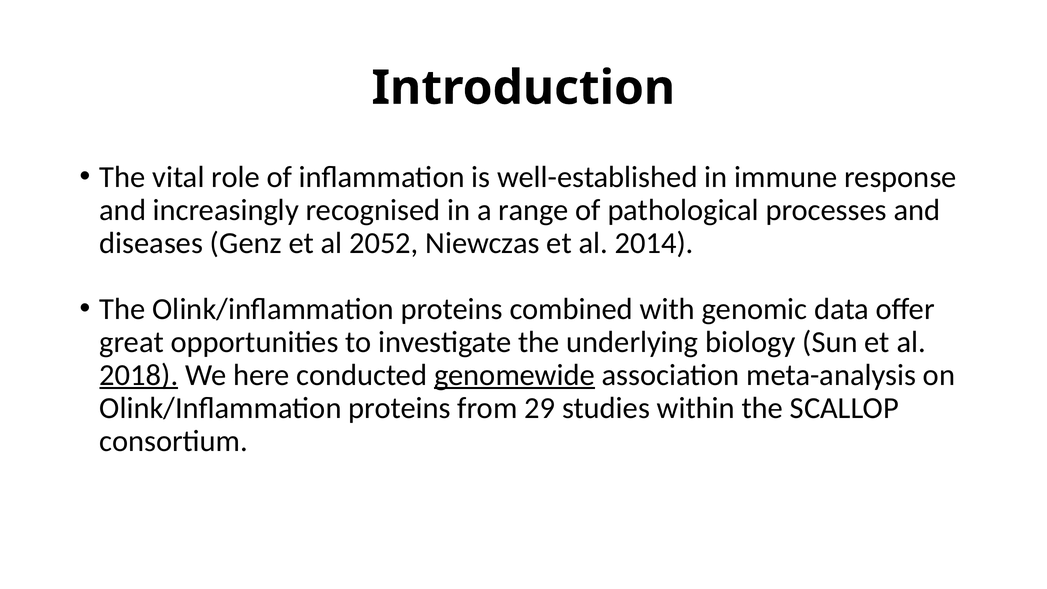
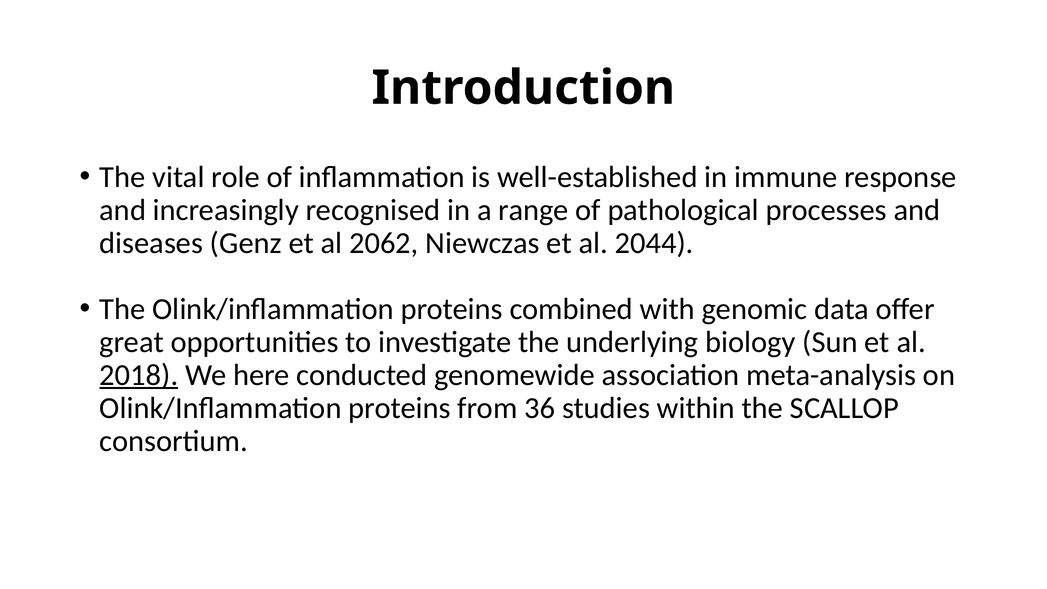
2052: 2052 -> 2062 (384, 243)
2014: 2014 -> 2044 (654, 243)
genomewide underline: present -> none (514, 375)
29: 29 -> 36 (540, 408)
